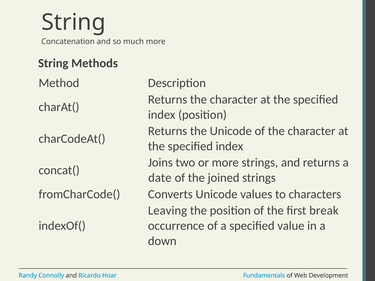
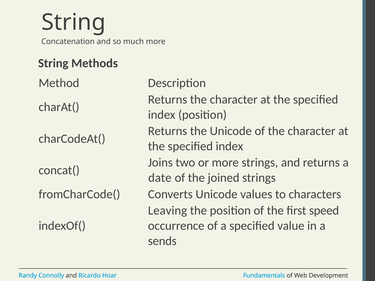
break: break -> speed (324, 211)
down: down -> sends (162, 241)
